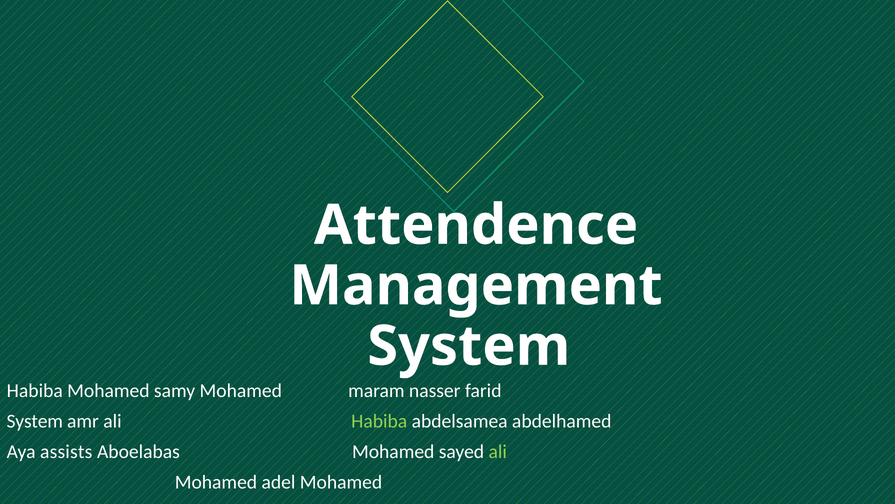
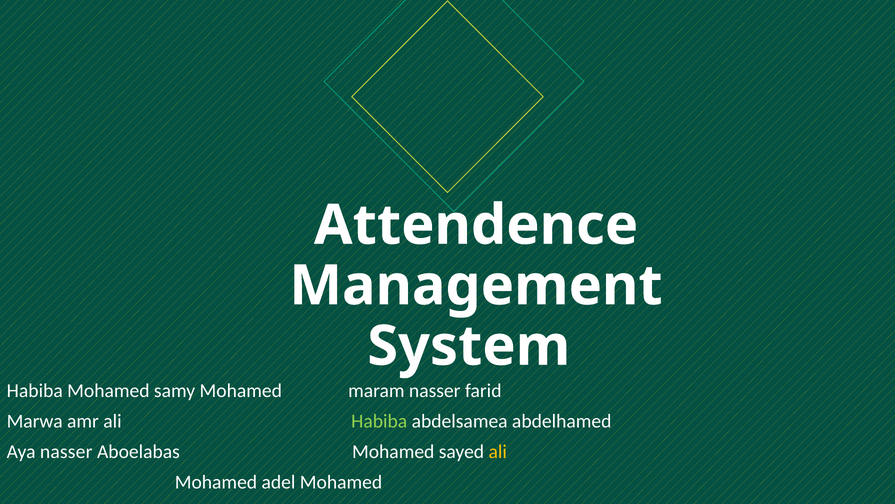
System: System -> Marwa (35, 421)
Aya assists: assists -> nasser (66, 451)
ali colour: light green -> yellow (498, 451)
